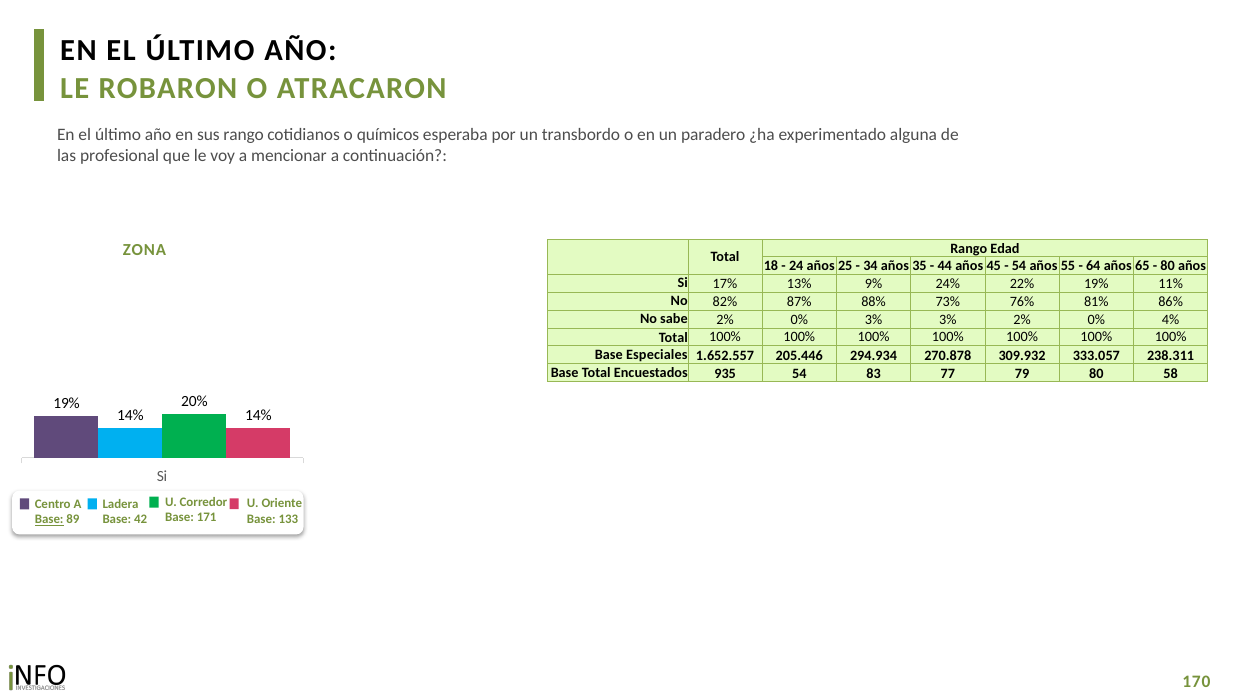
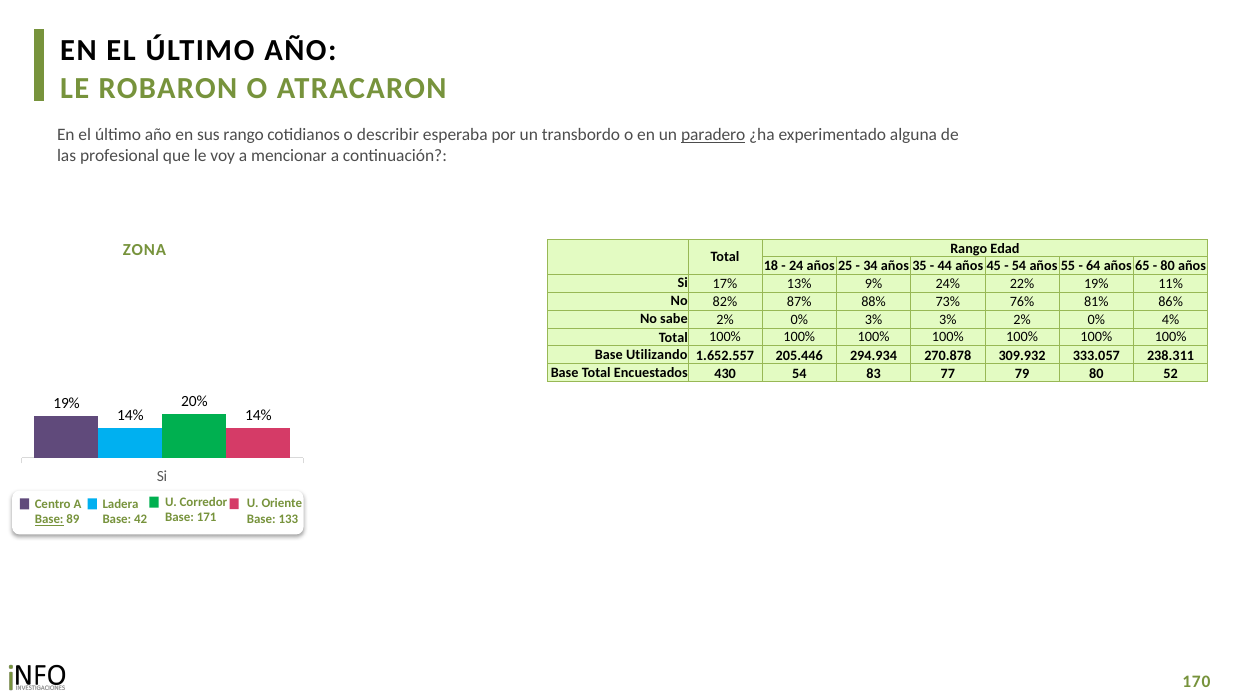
químicos: químicos -> describir (388, 134)
paradero underline: none -> present (713, 134)
Especiales: Especiales -> Utilizando (657, 354)
935: 935 -> 430 (725, 373)
58: 58 -> 52 (1171, 373)
